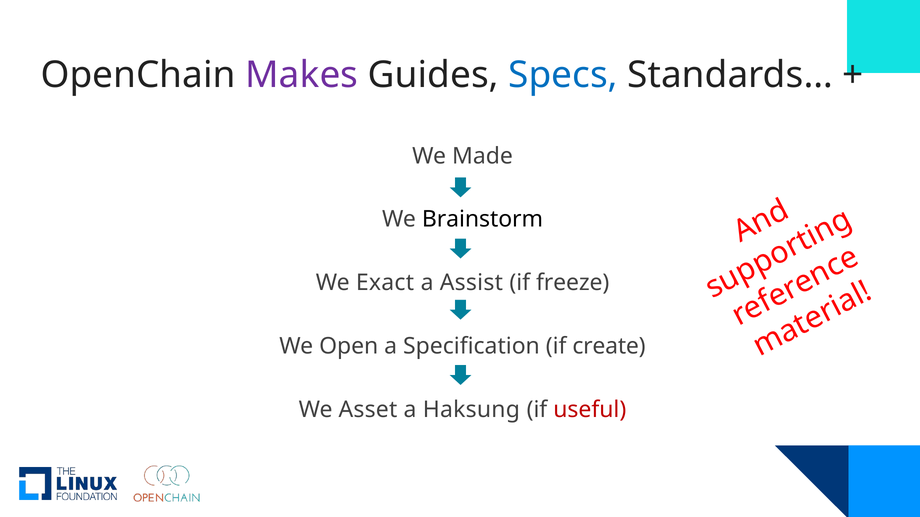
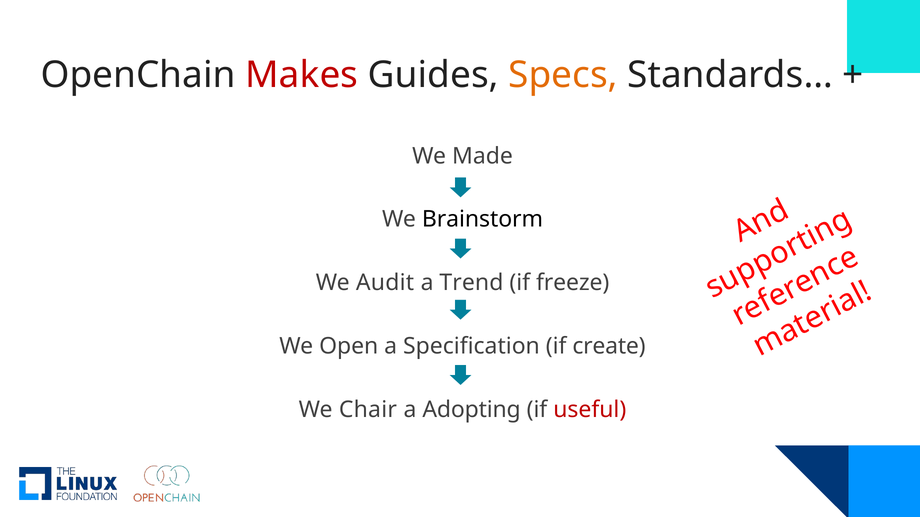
Makes colour: purple -> red (302, 75)
Specs colour: blue -> orange (563, 75)
Exact: Exact -> Audit (385, 283)
Assist: Assist -> Trend (471, 283)
Asset: Asset -> Chair (368, 410)
Haksung: Haksung -> Adopting (472, 410)
